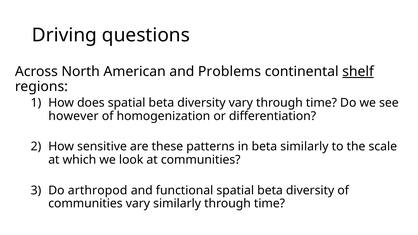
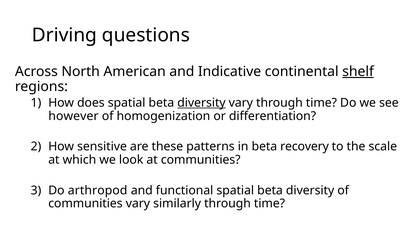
Problems: Problems -> Indicative (230, 72)
diversity underline: none -> present (201, 103)
beta similarly: similarly -> recovery (305, 147)
